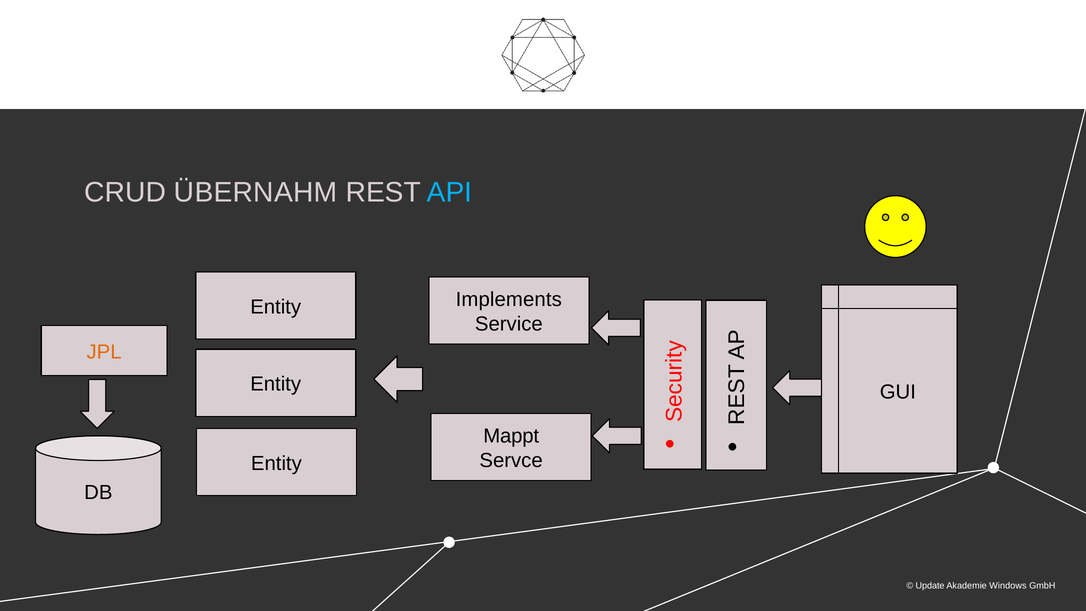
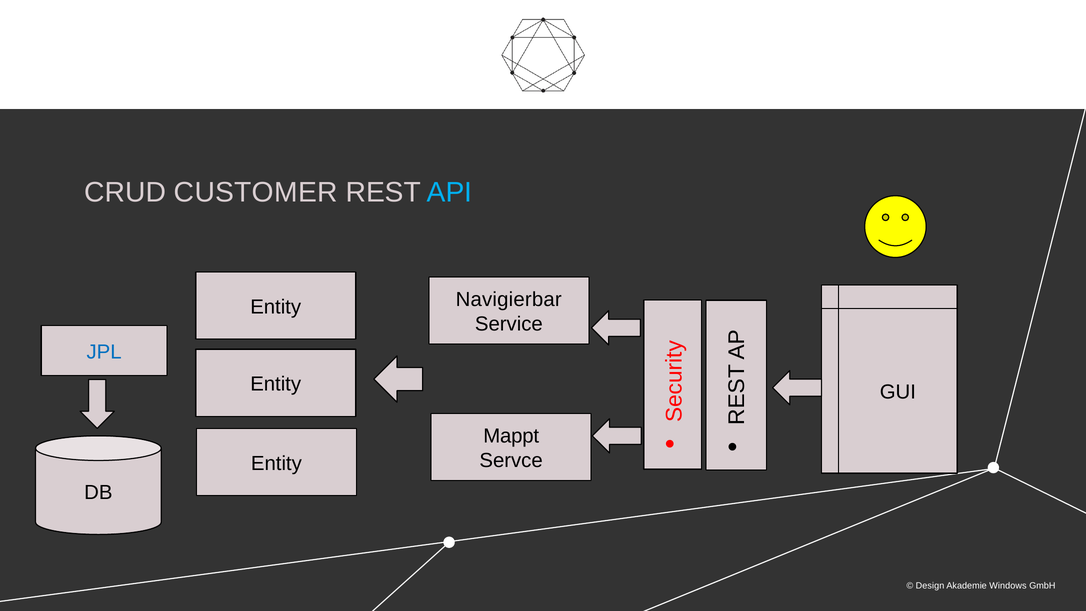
ÜBERNAHM: ÜBERNAHM -> CUSTOMER (256, 192)
Implements: Implements -> Navigierbar (509, 300)
JPL colour: orange -> blue (104, 352)
Update: Update -> Design (930, 585)
